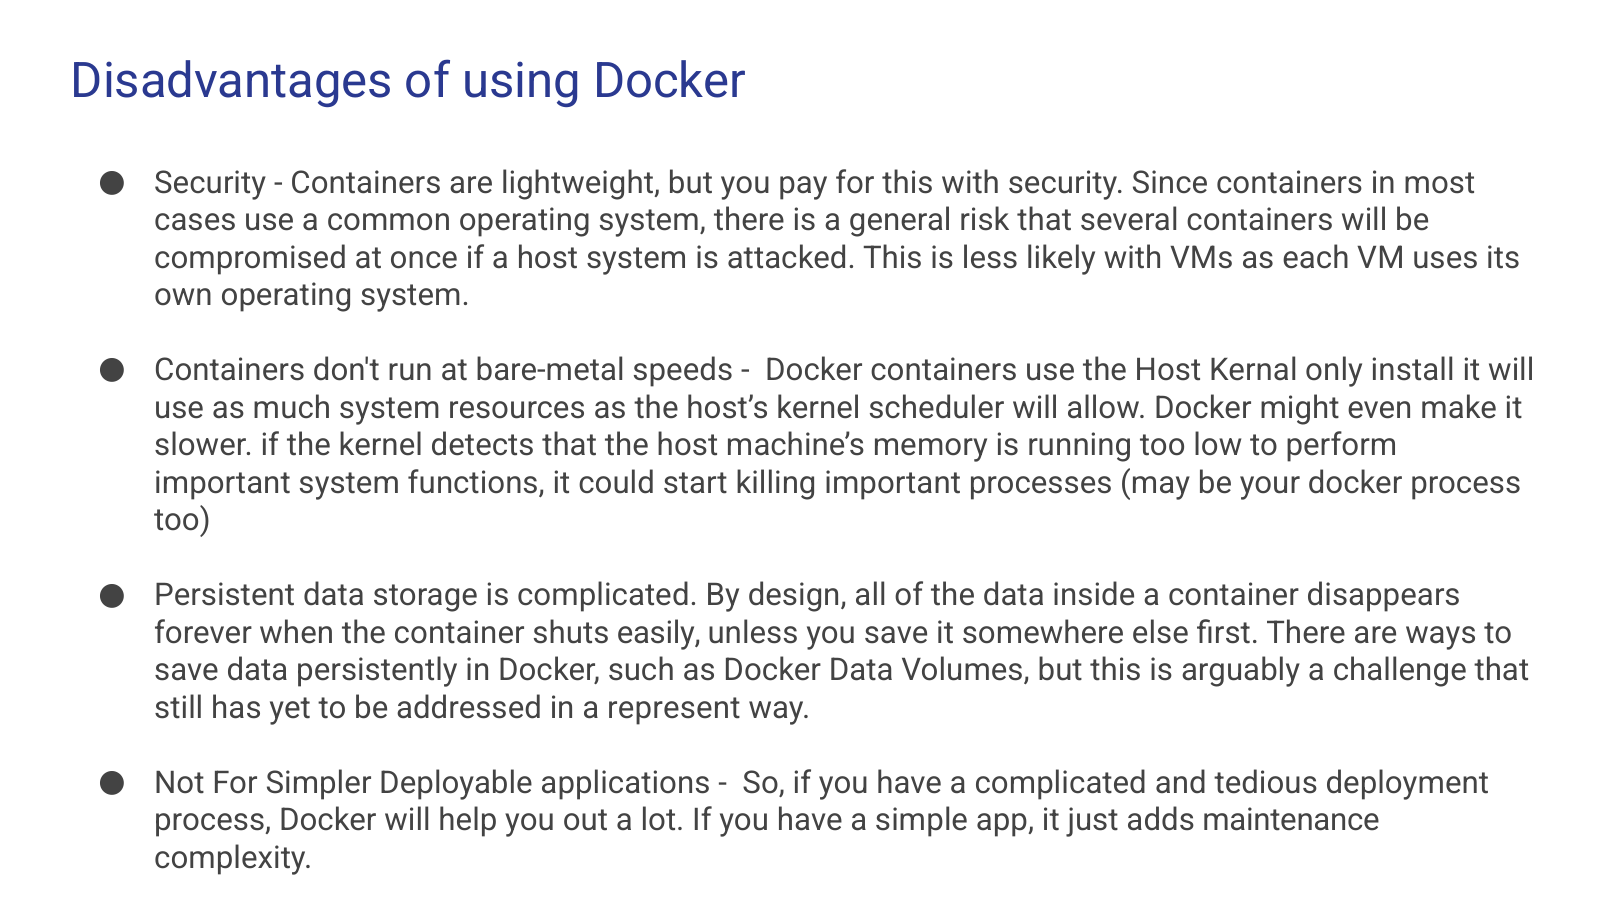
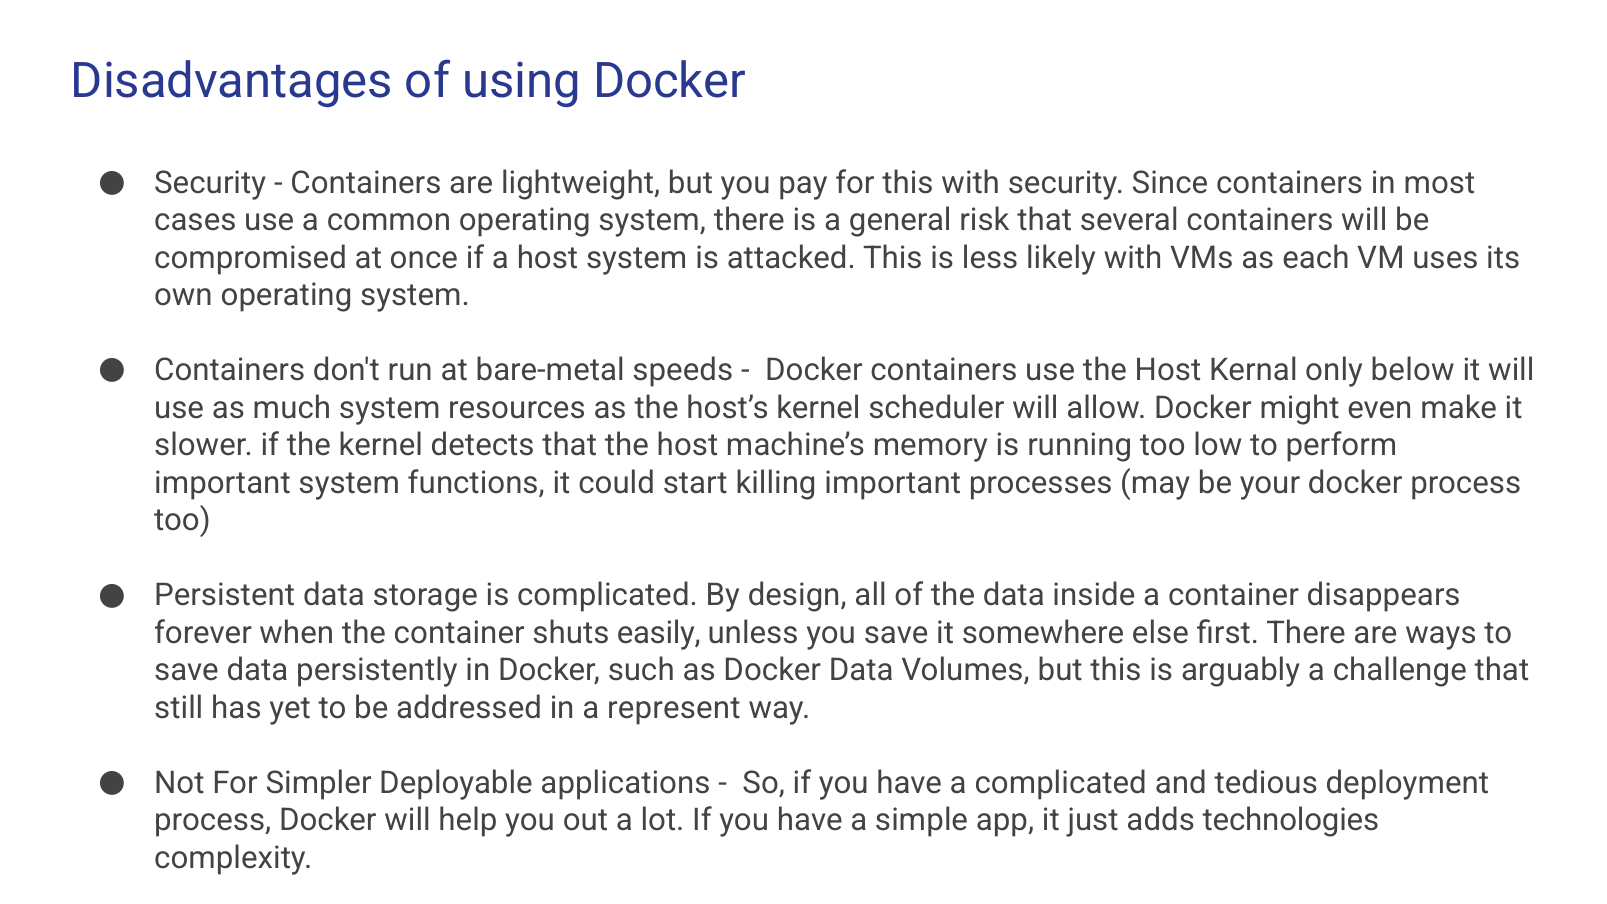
install: install -> below (1413, 370)
maintenance: maintenance -> technologies (1291, 821)
